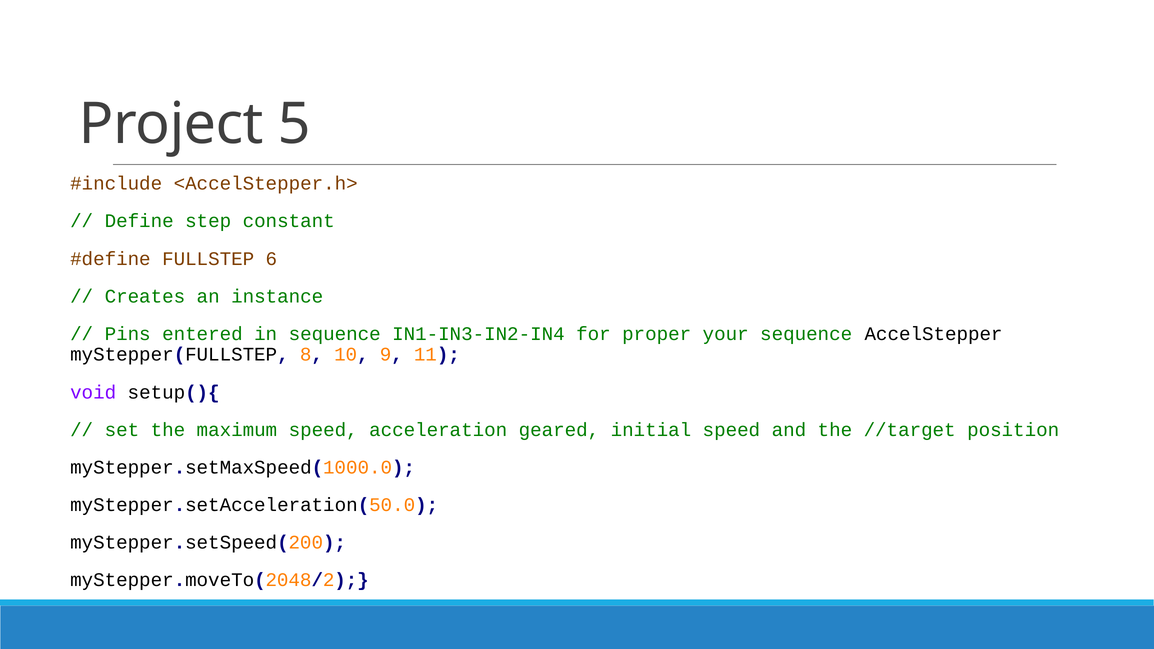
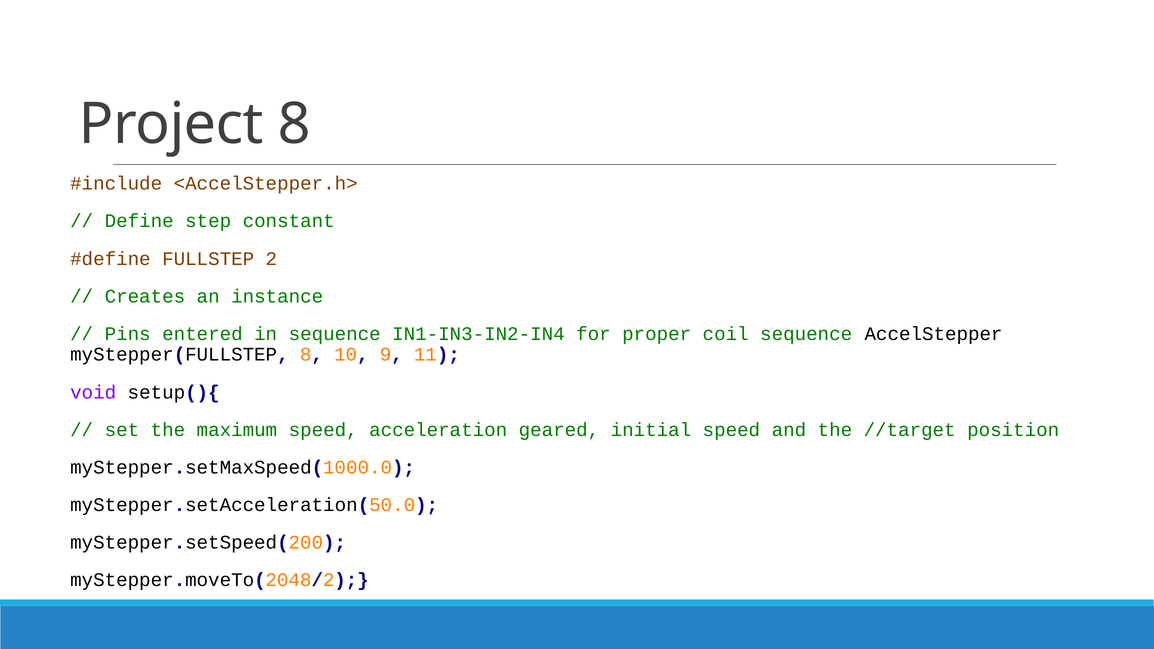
Project 5: 5 -> 8 (294, 124)
6: 6 -> 2 (271, 259)
your: your -> coil (726, 334)
